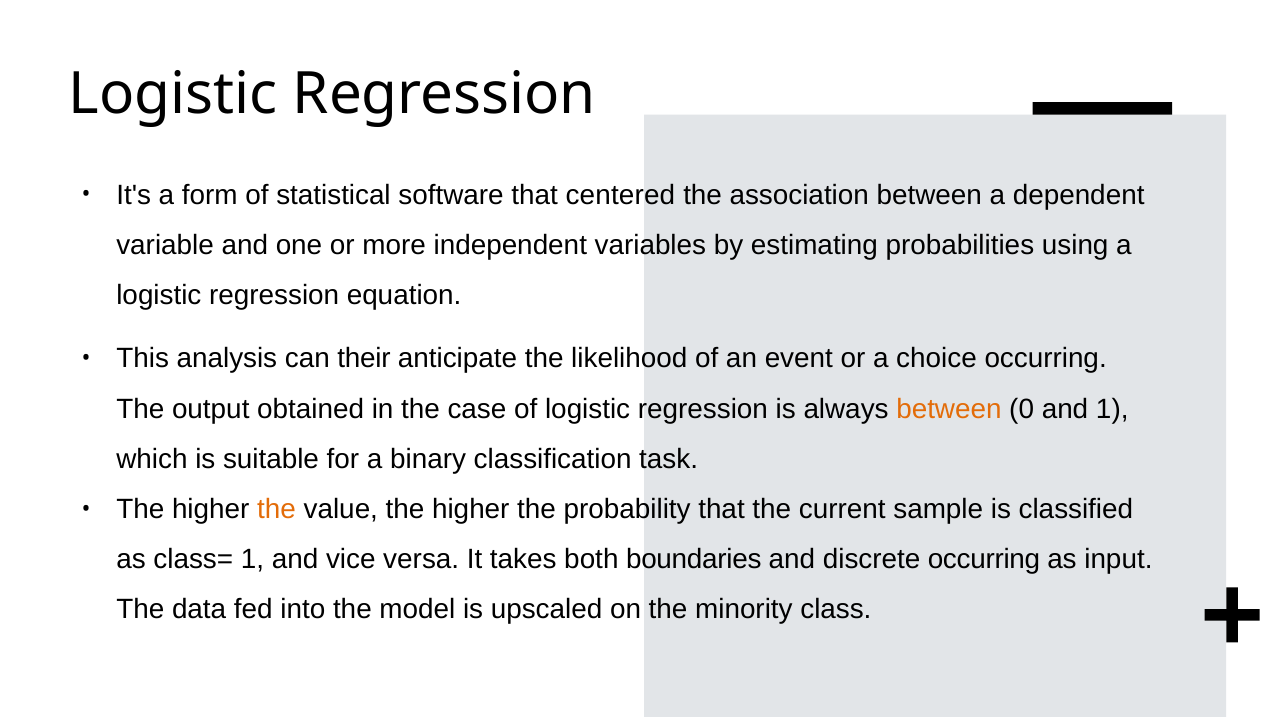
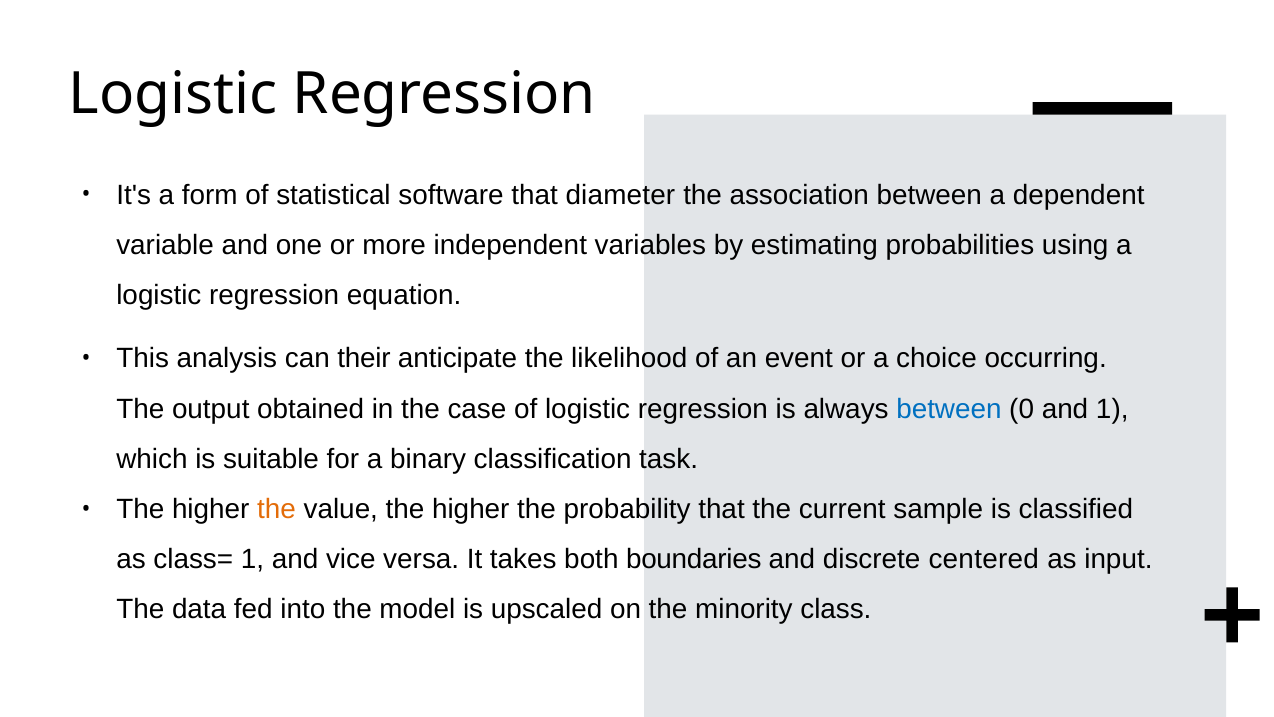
centered: centered -> diameter (620, 195)
between colour: orange -> blue (949, 409)
discrete occurring: occurring -> centered (984, 559)
